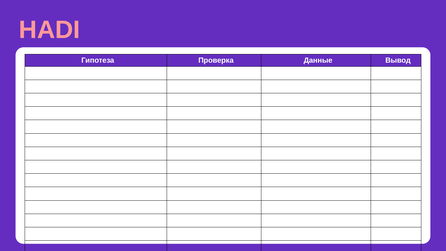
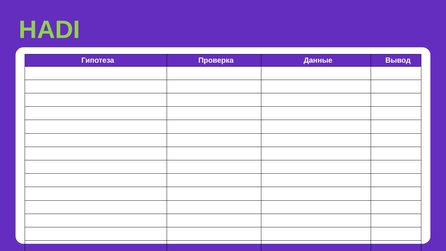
HADI colour: pink -> light green (50, 30)
